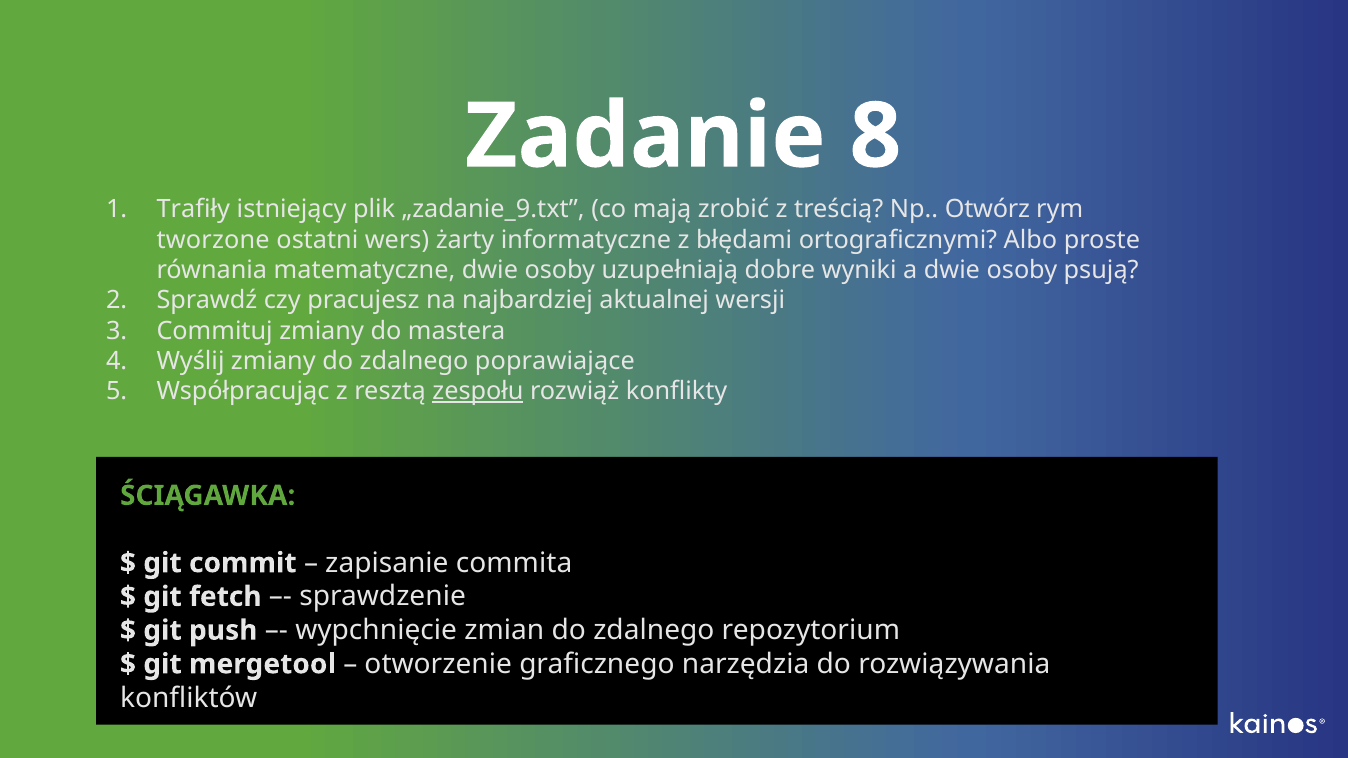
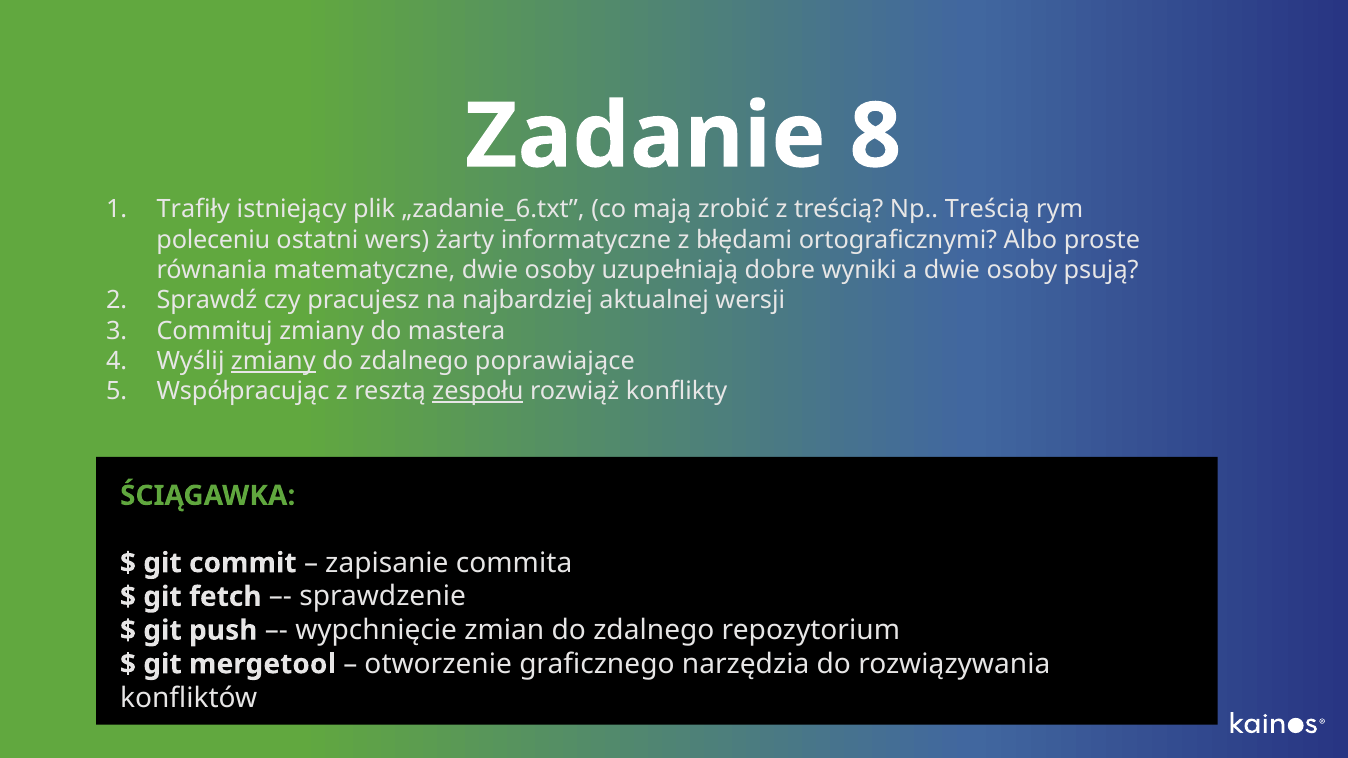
„zadanie_9.txt: „zadanie_9.txt -> „zadanie_6.txt (493, 210)
Np Otwórz: Otwórz -> Treścią (987, 210)
tworzone: tworzone -> poleceniu (213, 240)
zmiany underline: none -> present (273, 361)
